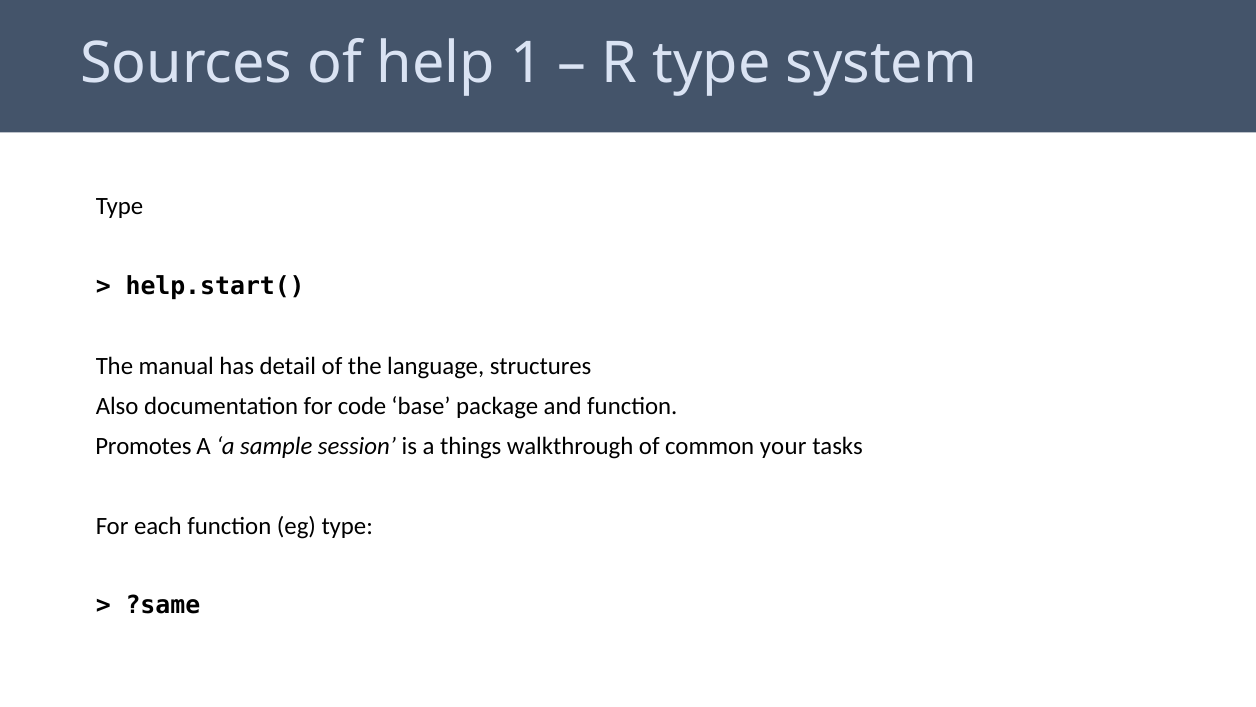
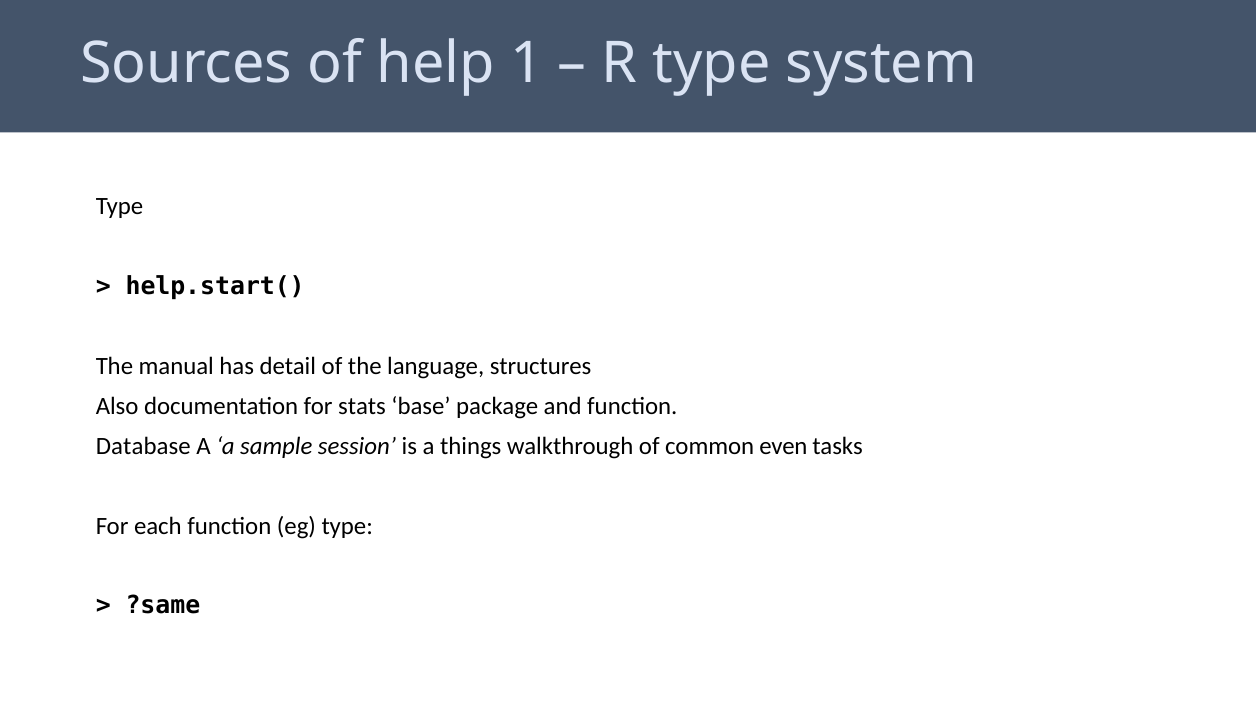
code: code -> stats (362, 406)
Promotes: Promotes -> Database (143, 446)
your: your -> even (783, 446)
